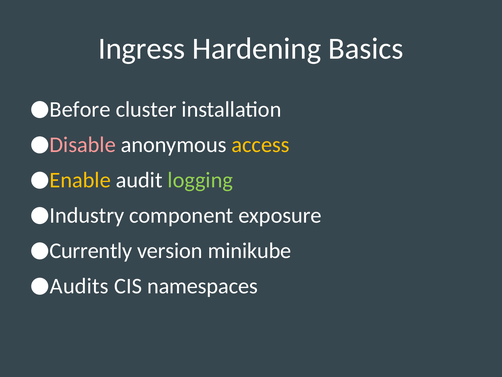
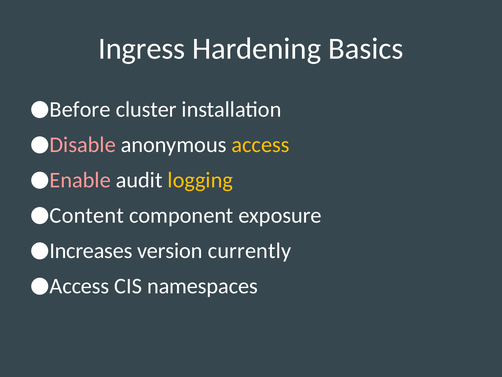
Enable colour: yellow -> pink (80, 180)
logging colour: light green -> yellow (200, 180)
Industry: Industry -> Content (87, 215)
Currently: Currently -> Increases (91, 250)
minikube: minikube -> currently (249, 250)
Audits: Audits -> Access (79, 286)
